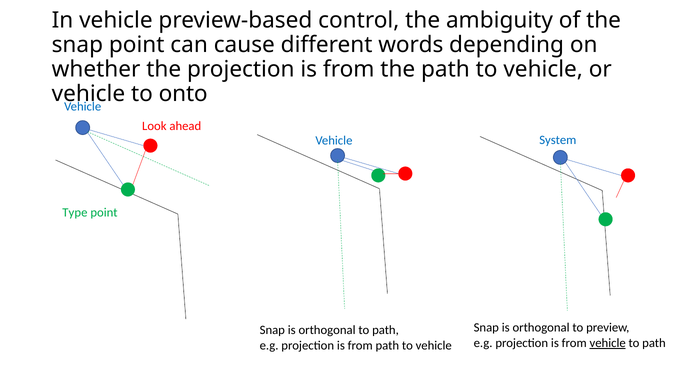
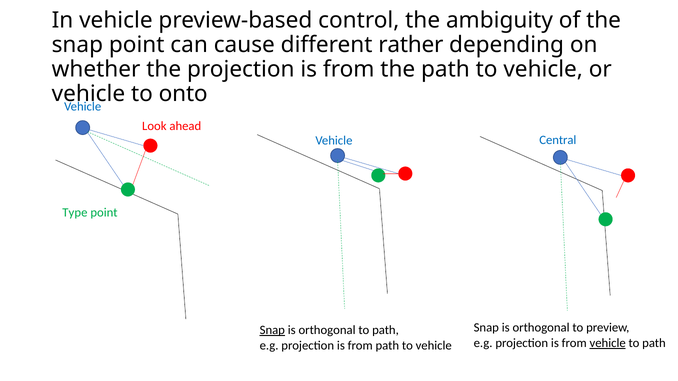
words: words -> rather (411, 45)
System: System -> Central (558, 140)
Snap underline: none -> present (272, 330)
